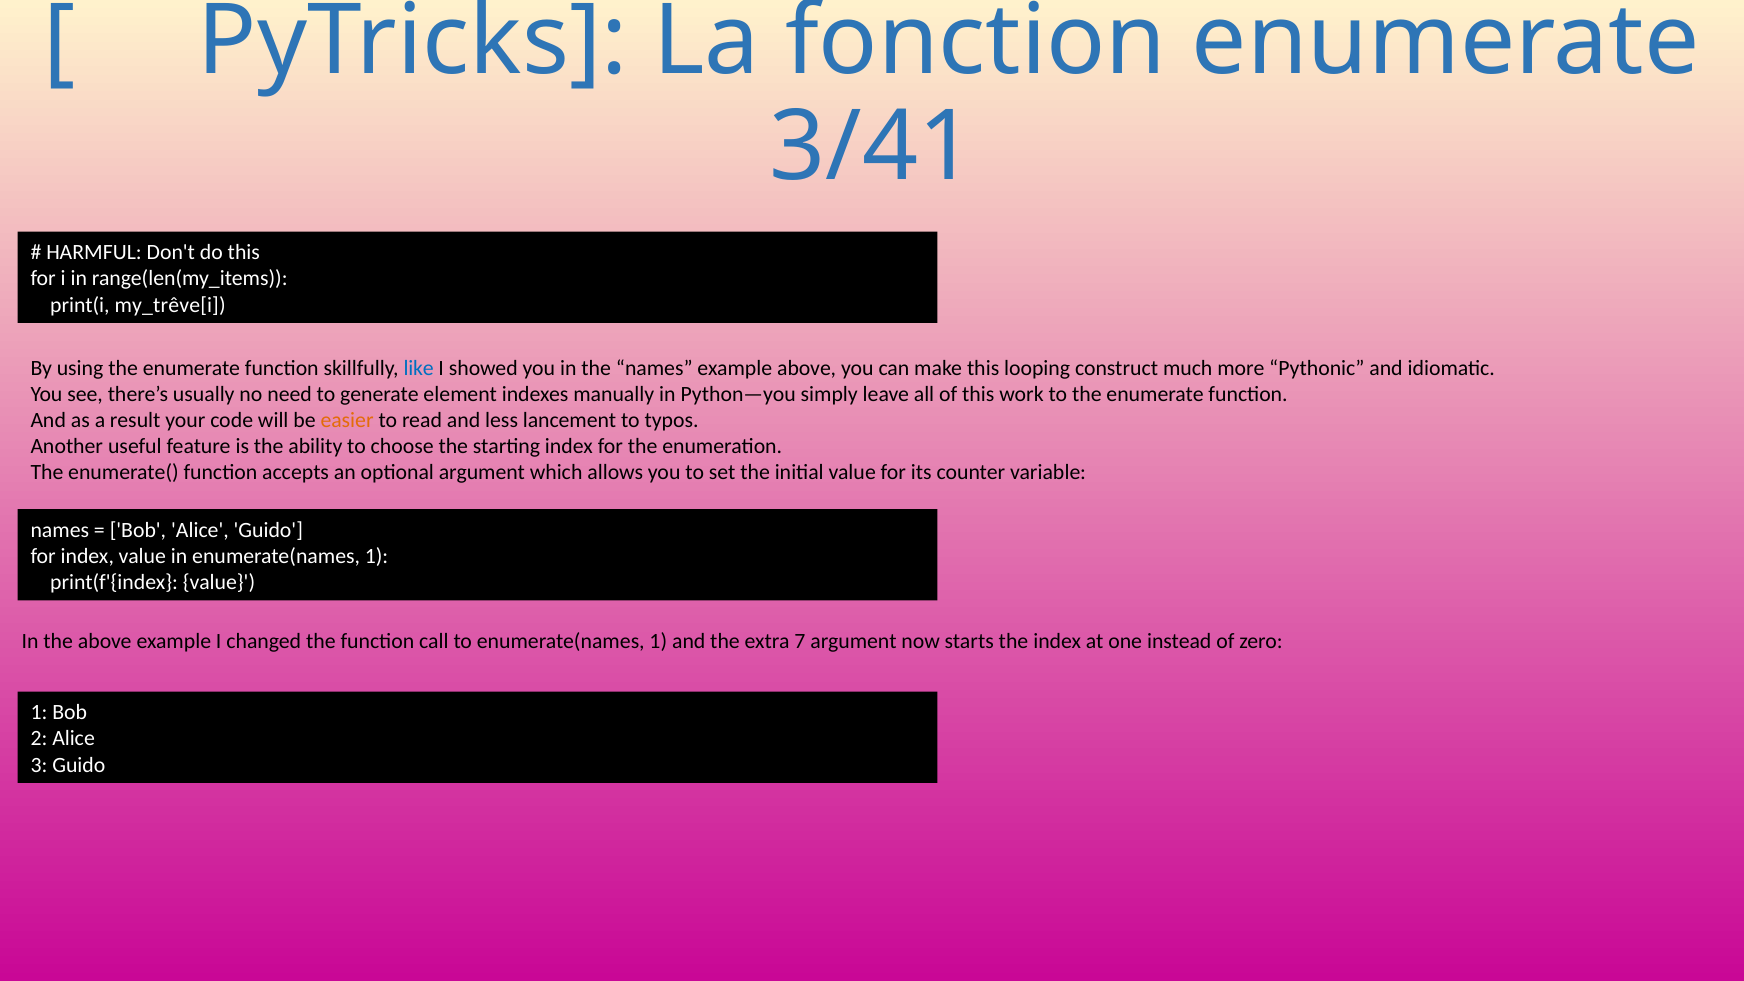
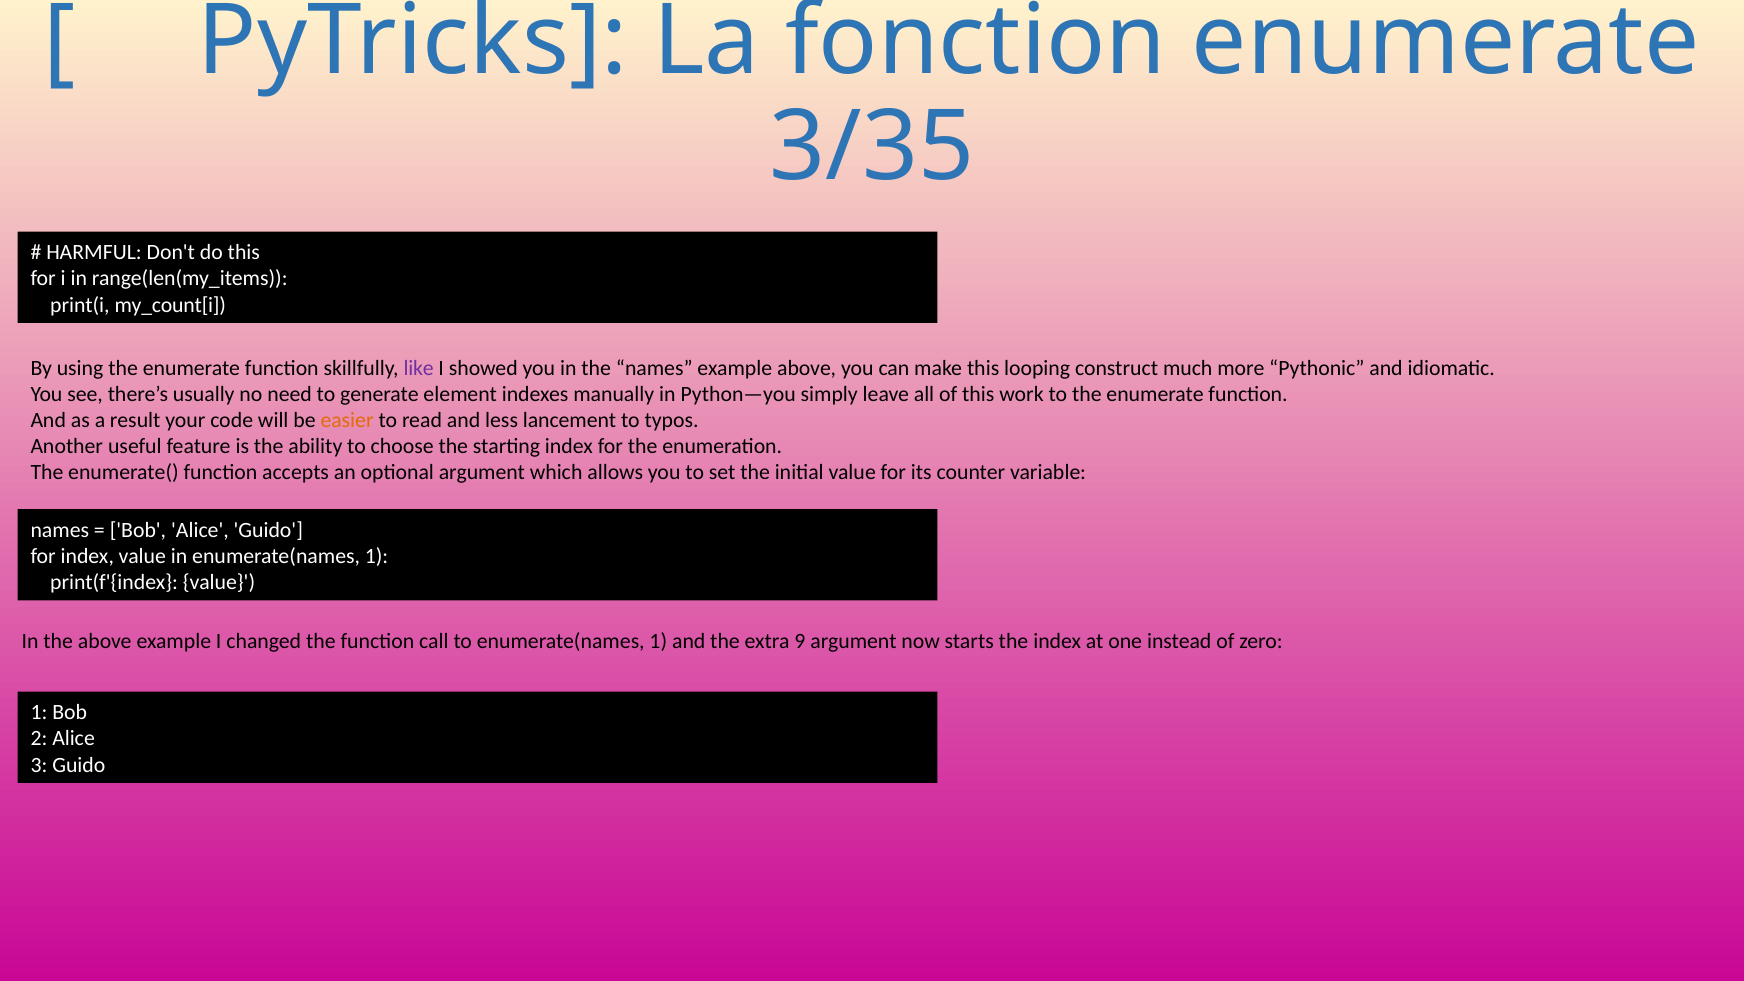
3/41: 3/41 -> 3/35 (872, 147)
my_trêve[i: my_trêve[i -> my_count[i (170, 305)
like colour: blue -> purple (419, 368)
7: 7 -> 9 (800, 641)
